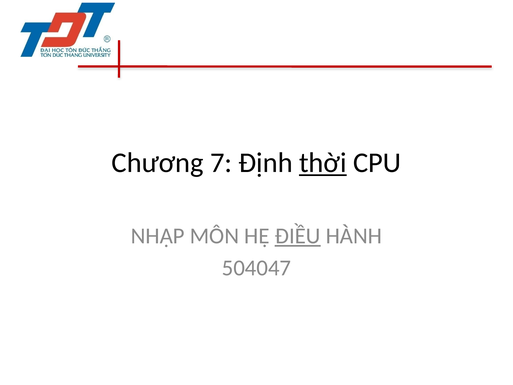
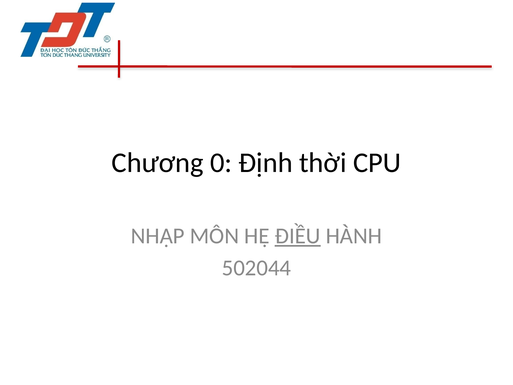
7: 7 -> 0 (221, 163)
thời underline: present -> none (323, 163)
504047: 504047 -> 502044 (256, 268)
